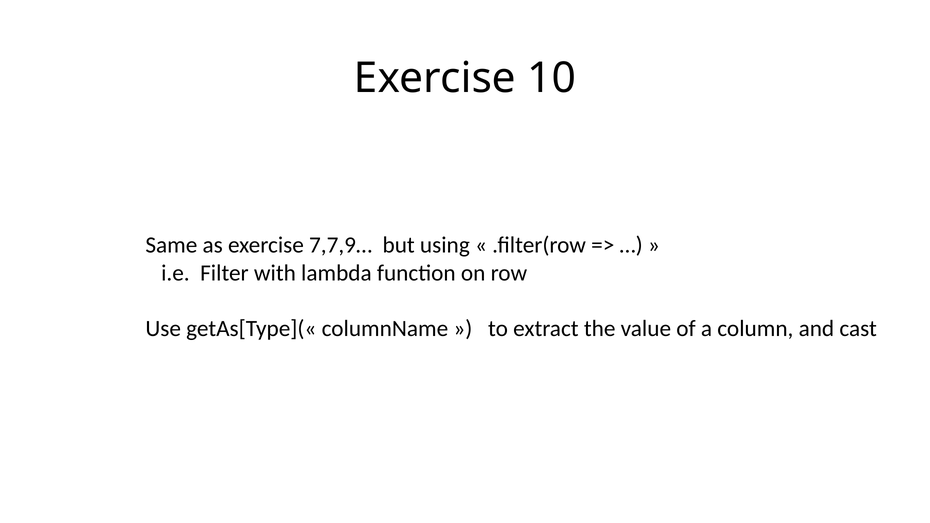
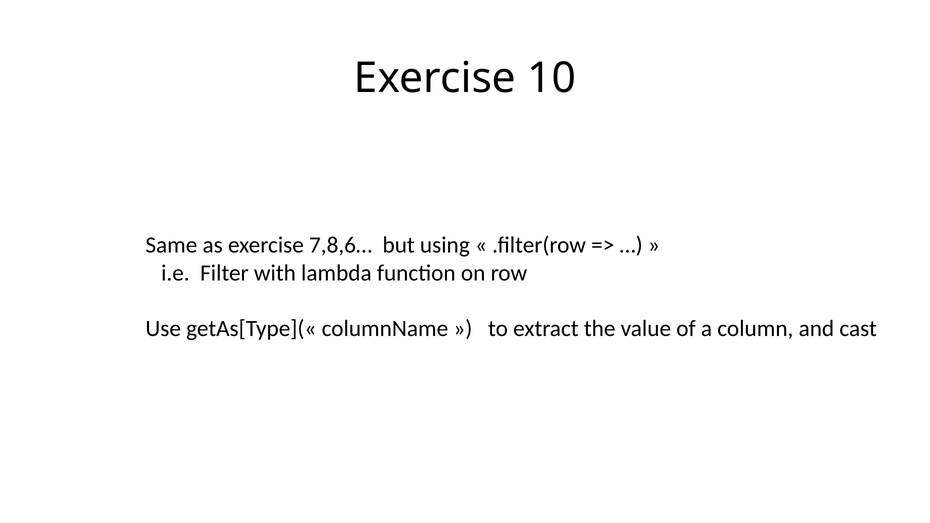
7,7,9…: 7,7,9… -> 7,8,6… (341, 245)
